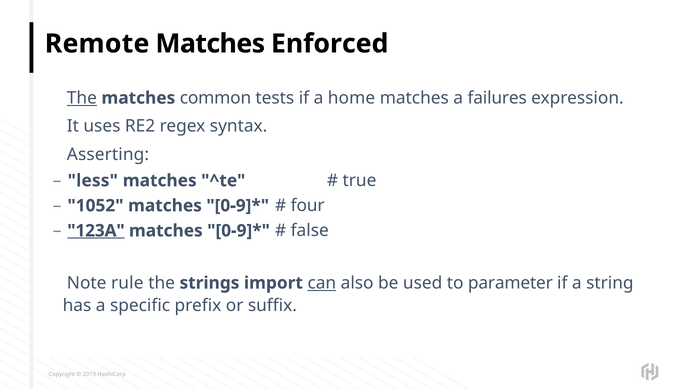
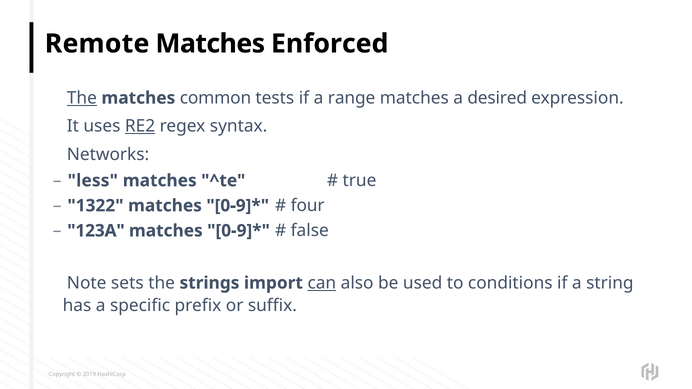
home: home -> range (352, 98)
failures: failures -> desired (497, 98)
RE2 underline: none -> present (140, 126)
Asserting: Asserting -> Networks (108, 155)
1052: 1052 -> 1322 (95, 206)
123A underline: present -> none (96, 231)
rule: rule -> sets (127, 283)
parameter: parameter -> conditions (510, 283)
